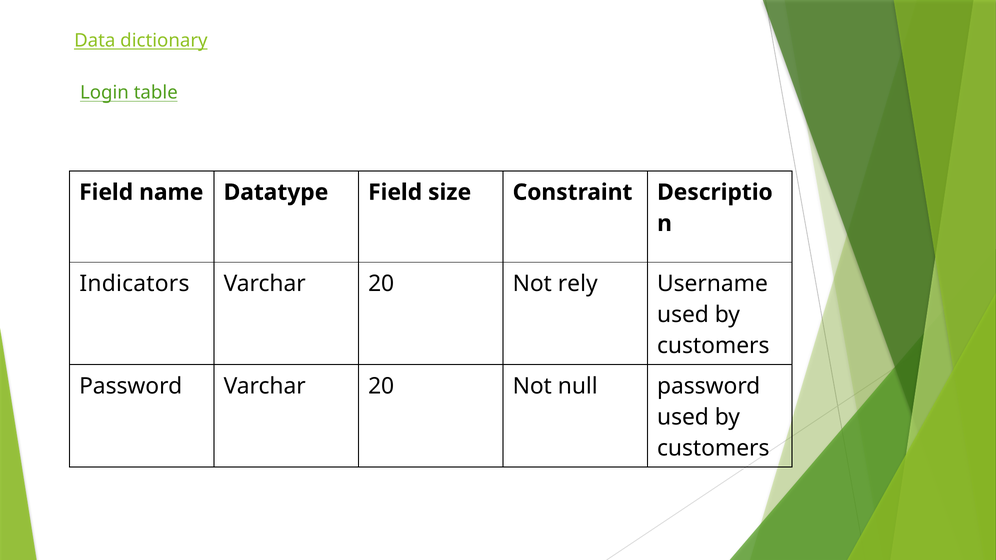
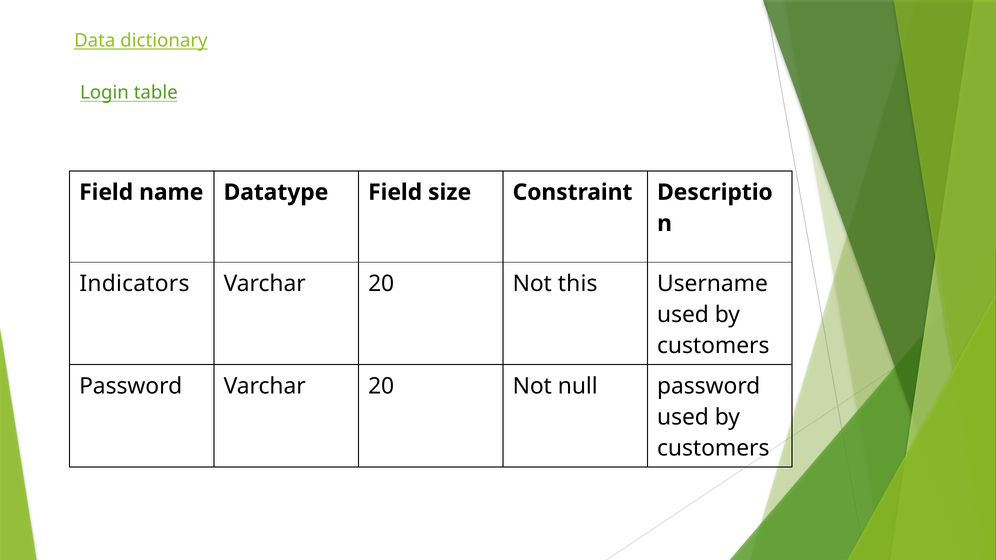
rely: rely -> this (578, 284)
